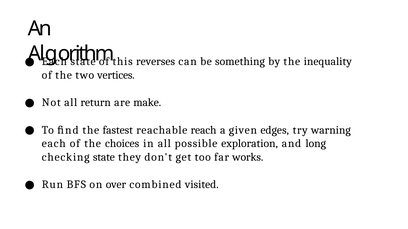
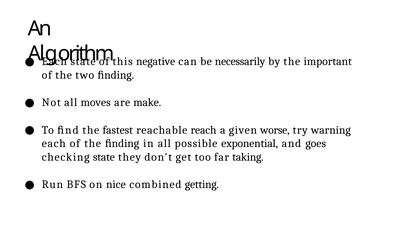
reverses: reverses -> negative (156, 62)
something: something -> necessarily (240, 62)
inequality: inequality -> important (328, 62)
two vertices: vertices -> ﬁnding (116, 75)
return: return -> moves (96, 103)
edges: edges -> worse (275, 130)
the choices: choices -> ﬁnding (122, 144)
exploration: exploration -> exponential (250, 144)
long: long -> goes (316, 144)
works: works -> taking (248, 157)
over: over -> nice (116, 185)
visited: visited -> getting (202, 185)
